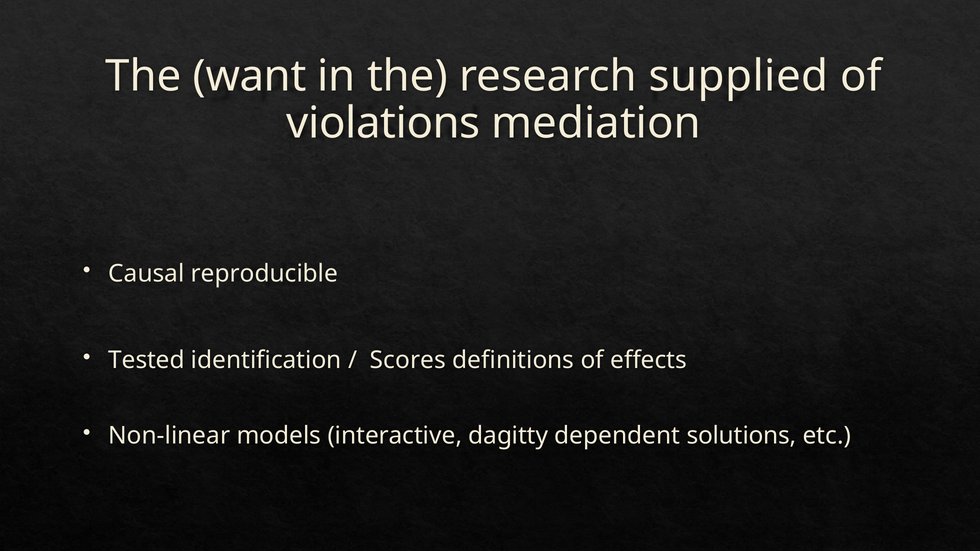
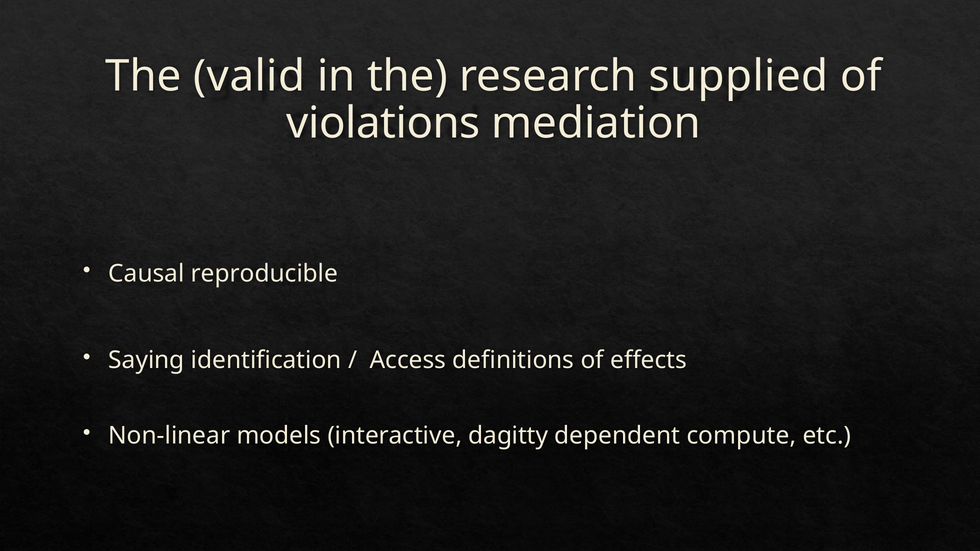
want: want -> valid (249, 76)
Tested: Tested -> Saying (146, 360)
Scores: Scores -> Access (408, 360)
solutions: solutions -> compute (741, 436)
